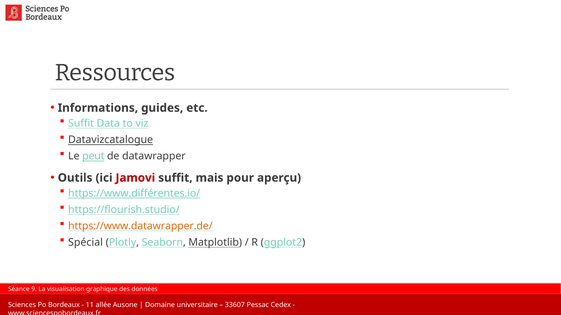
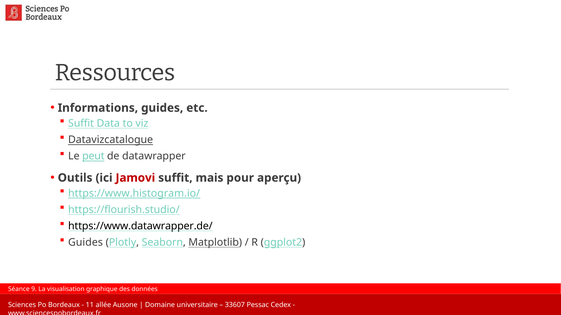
https://www.différentes.io/: https://www.différentes.io/ -> https://www.histogram.io/ (134, 194)
https://www.datawrapper.de/ colour: orange -> black (140, 226)
Spécial: Spécial -> Guides (86, 243)
